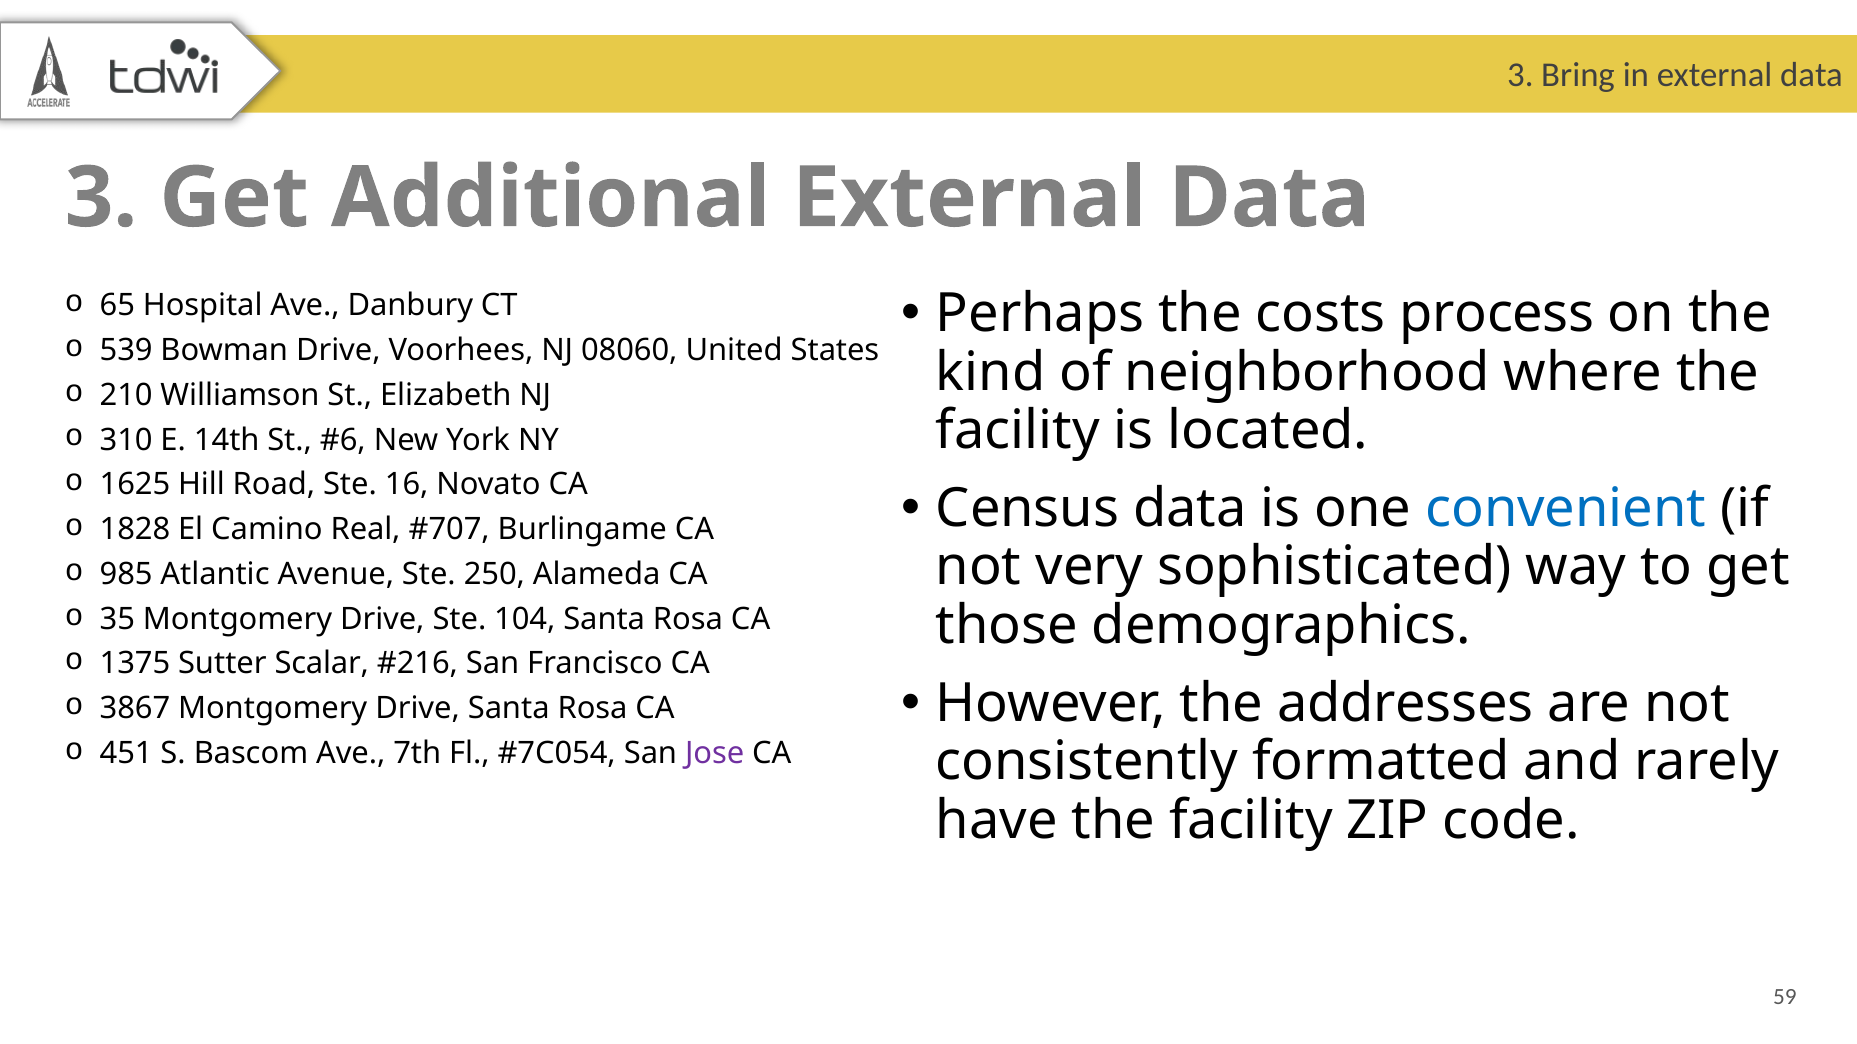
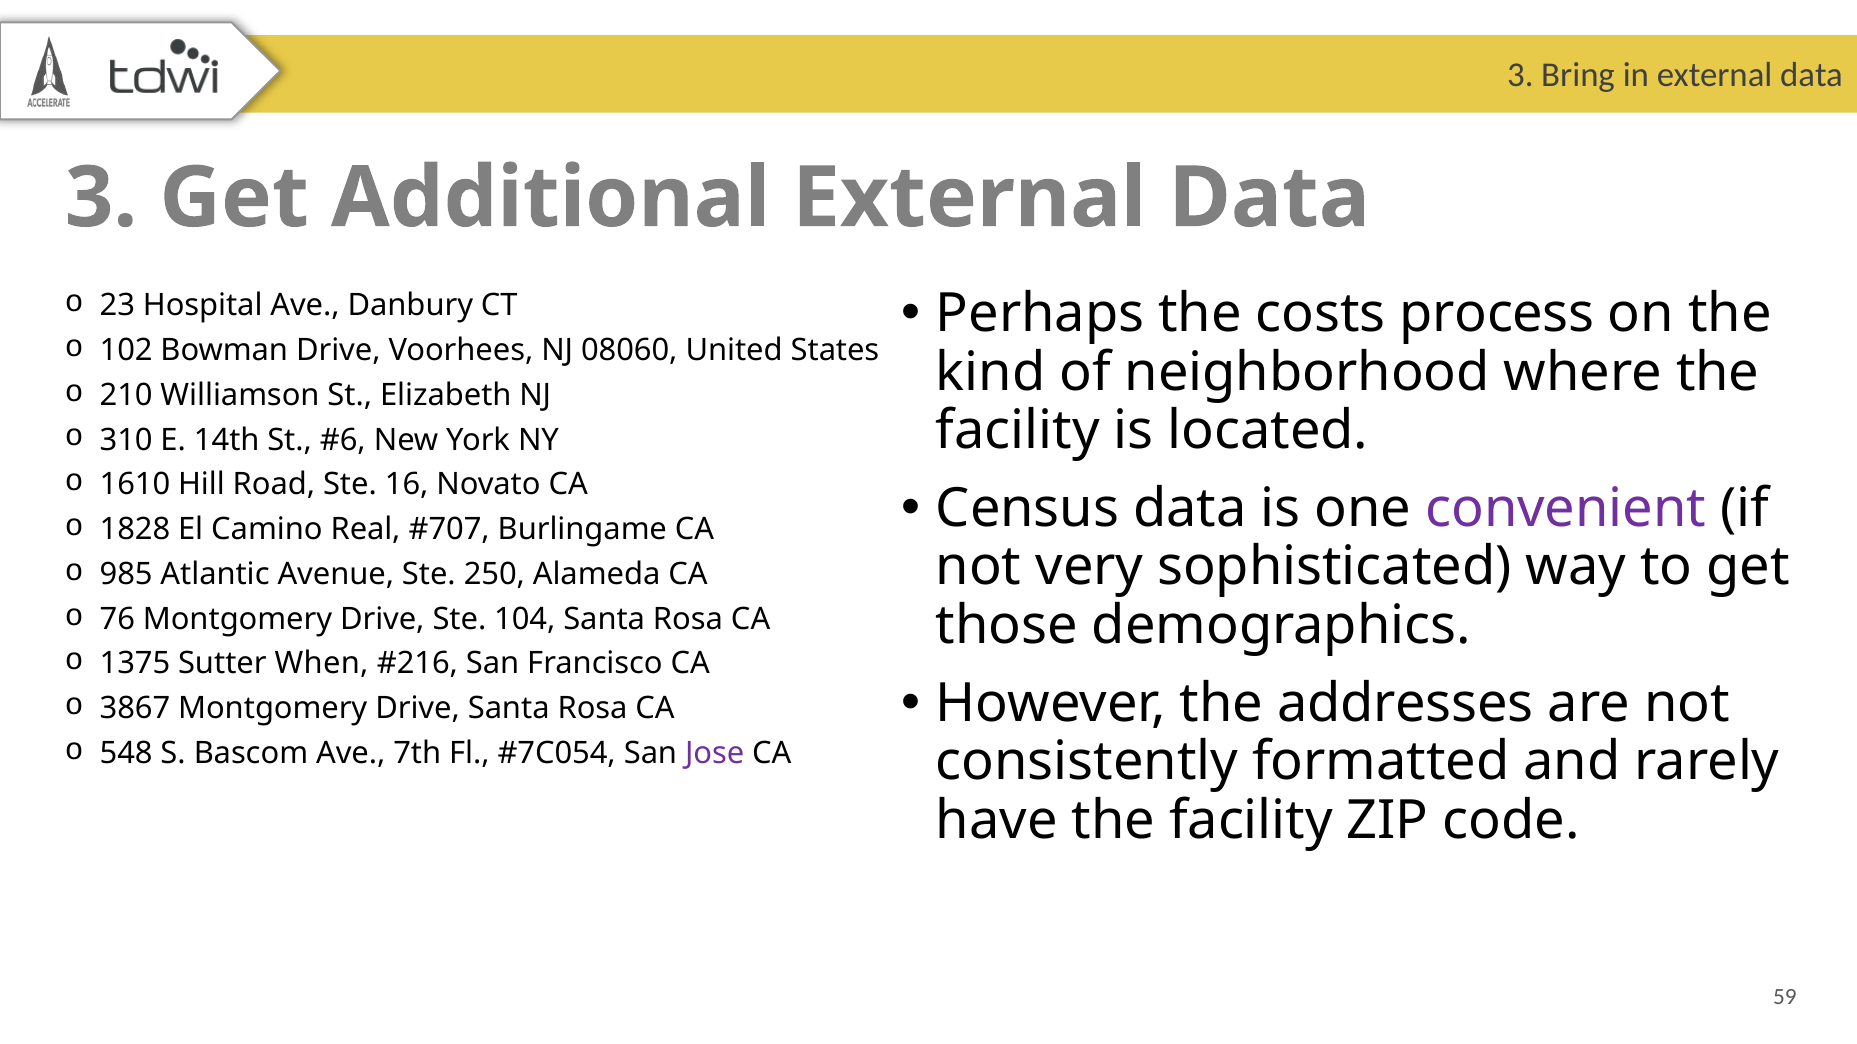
65: 65 -> 23 (117, 306)
539: 539 -> 102 (126, 350)
1625: 1625 -> 1610 (135, 485)
convenient colour: blue -> purple (1566, 509)
35: 35 -> 76 (117, 619)
Scalar: Scalar -> When (322, 664)
451: 451 -> 548 (126, 754)
